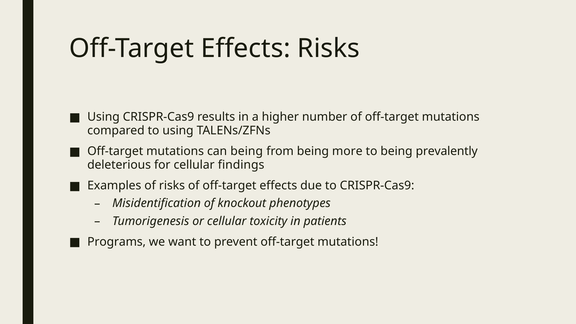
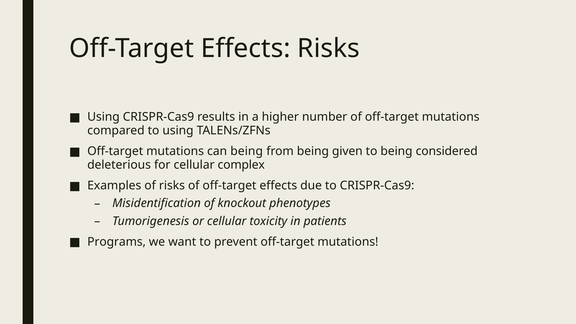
more: more -> given (347, 151)
prevalently: prevalently -> considered (447, 151)
findings: findings -> complex (241, 165)
